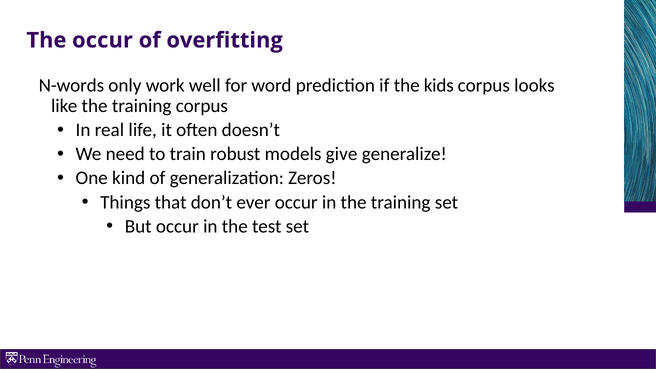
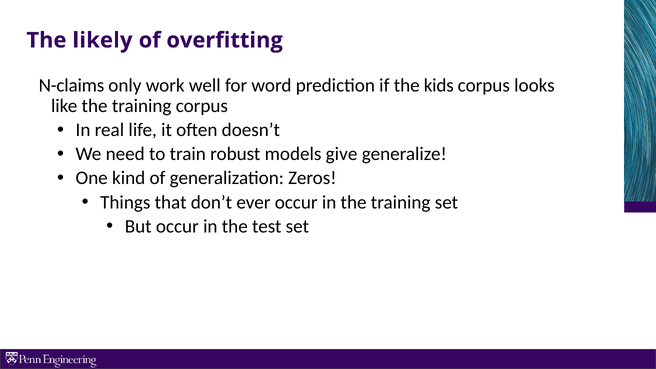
The occur: occur -> likely (102, 40)
N-words: N-words -> N-claims (71, 85)
